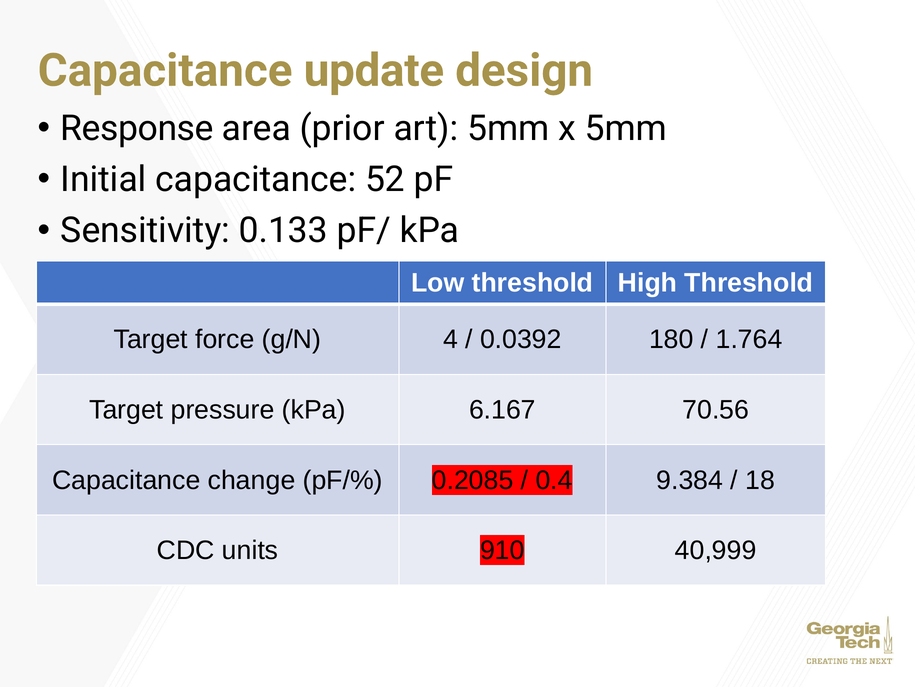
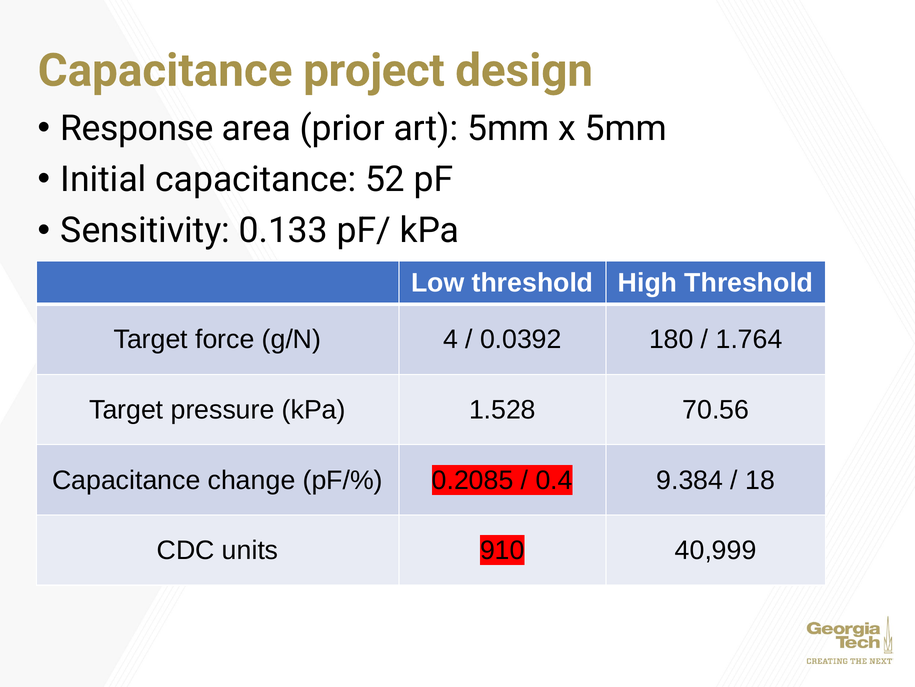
update: update -> project (374, 71)
6.167: 6.167 -> 1.528 (502, 409)
